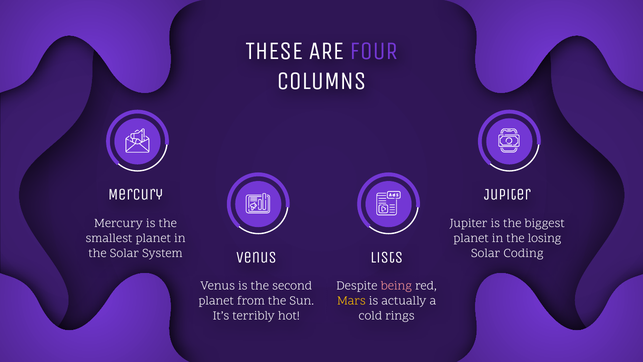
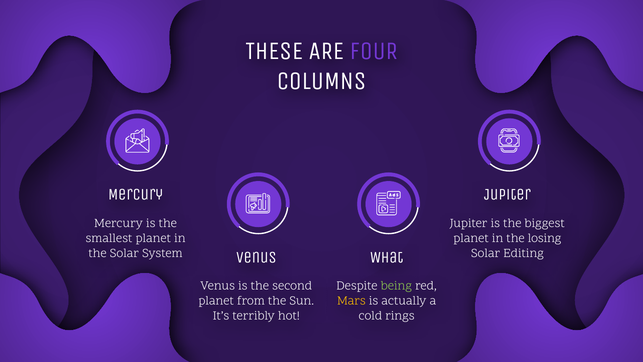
Coding: Coding -> Editing (524, 253)
Lists: Lists -> What (387, 257)
being colour: pink -> light green (396, 285)
